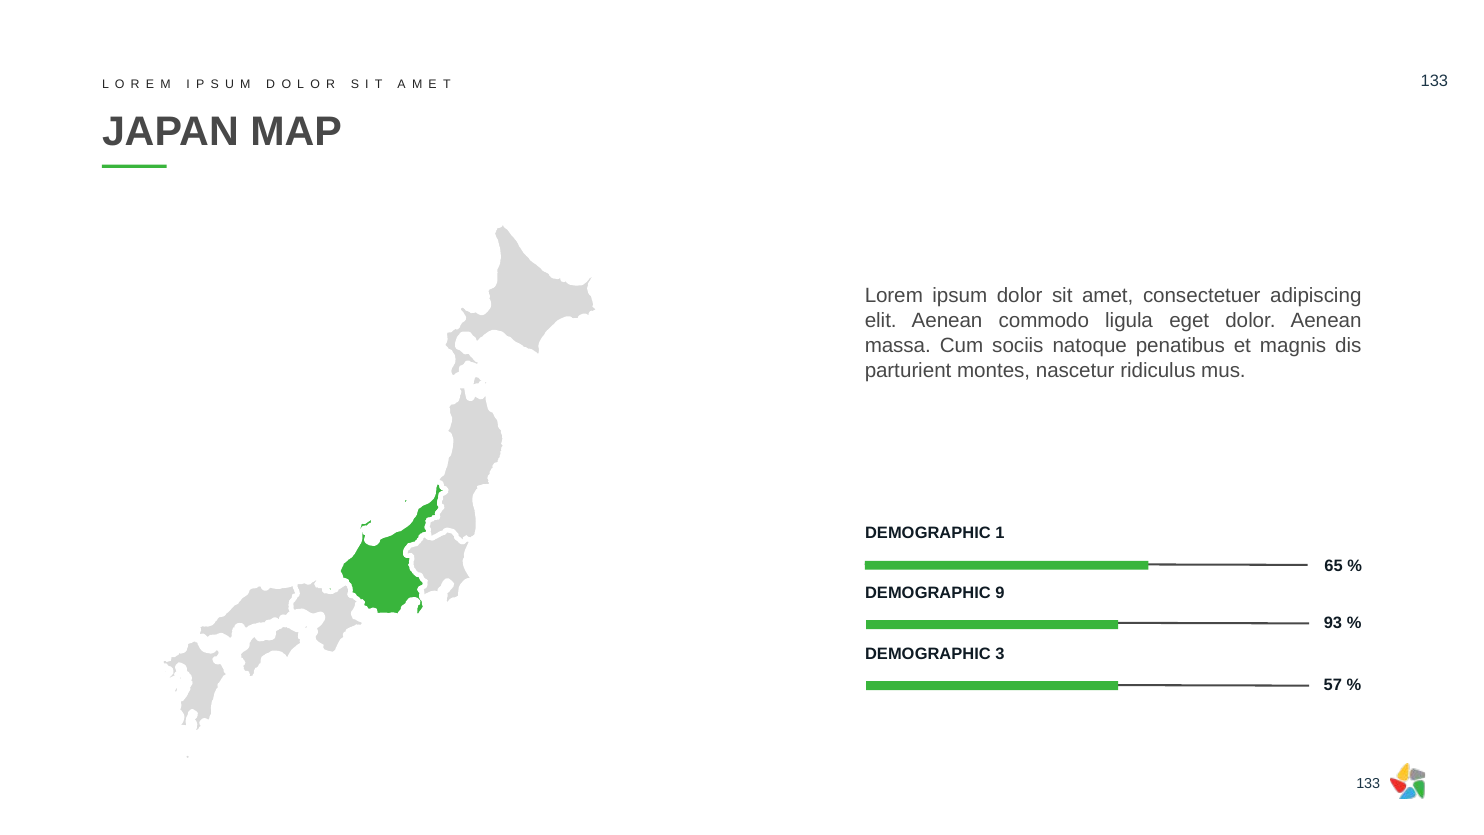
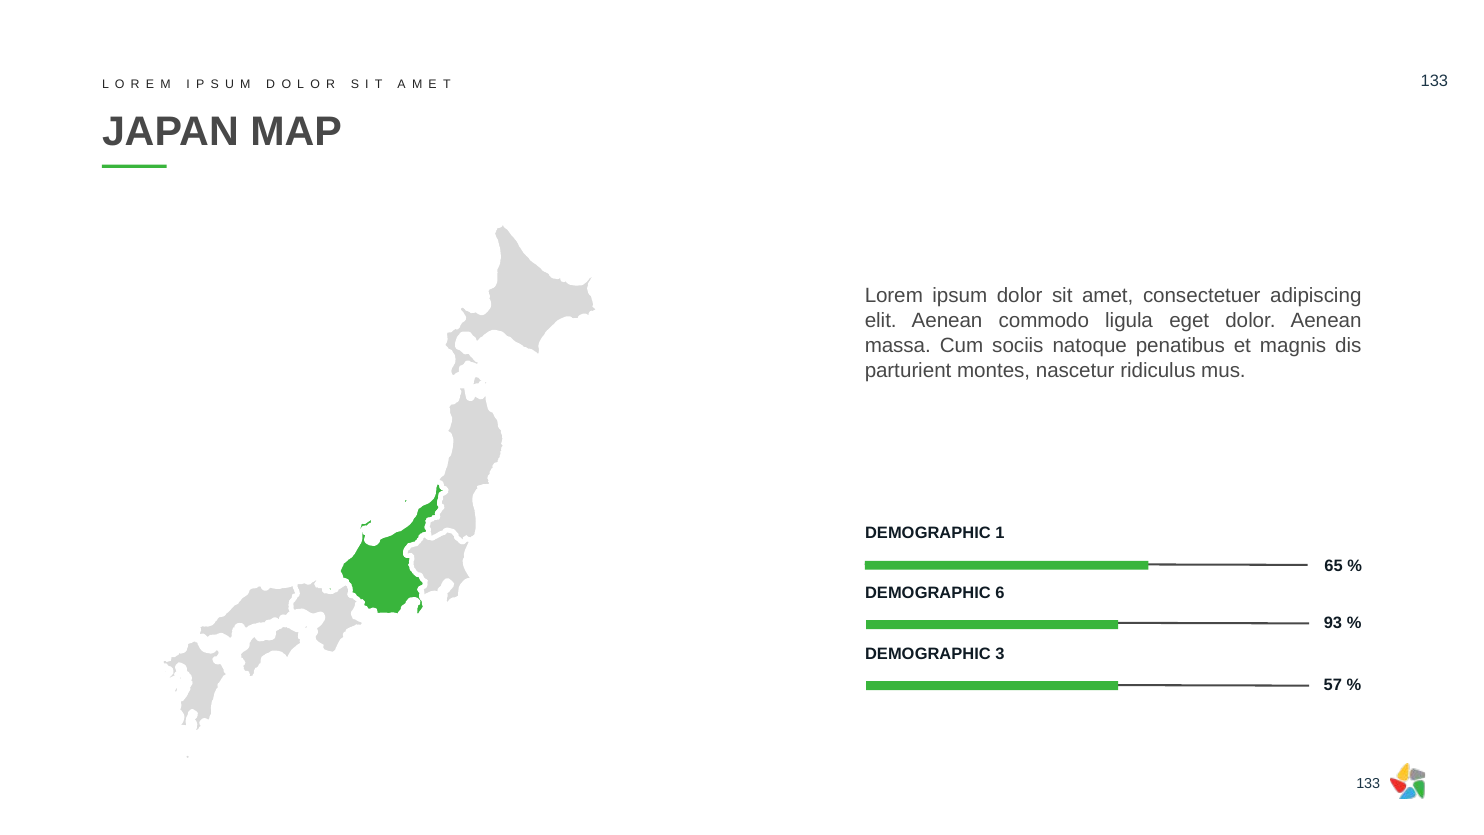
9: 9 -> 6 (1000, 593)
